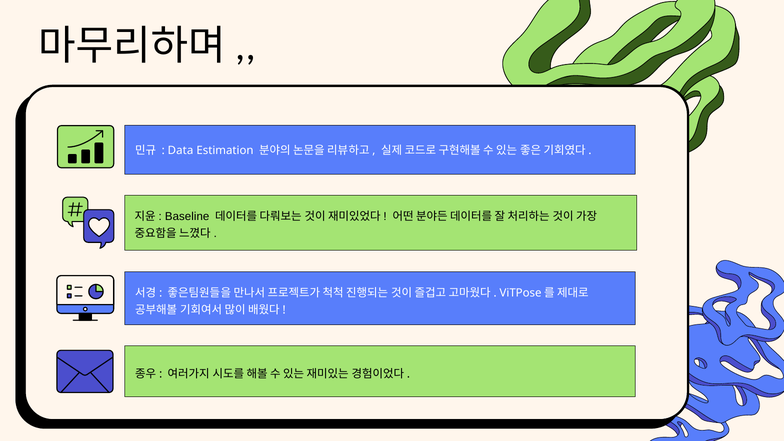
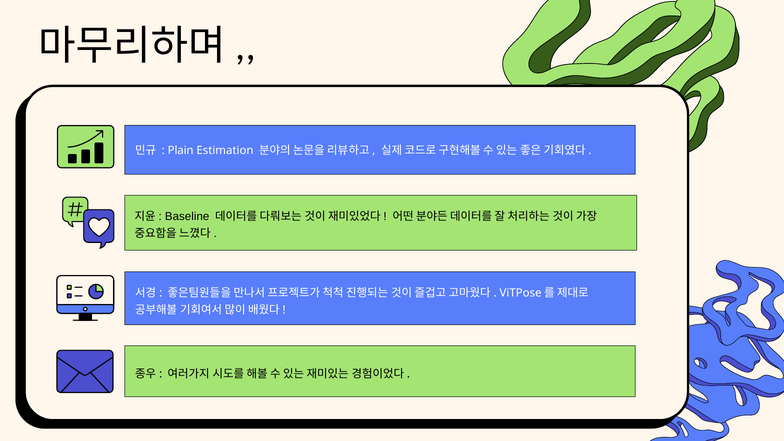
Data: Data -> Plain (181, 151)
